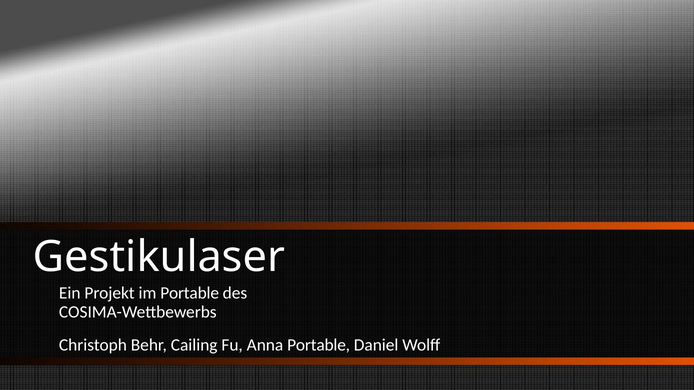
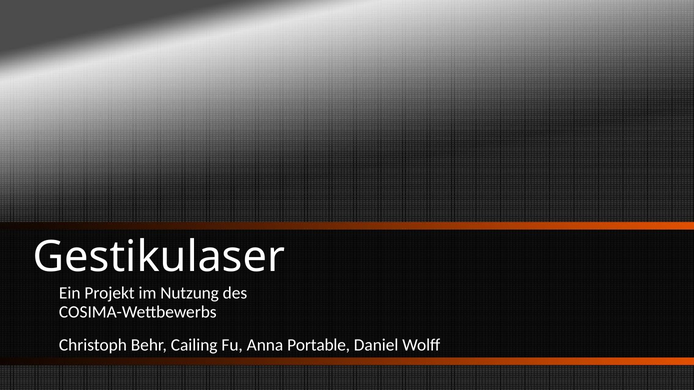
im Portable: Portable -> Nutzung (190, 293)
